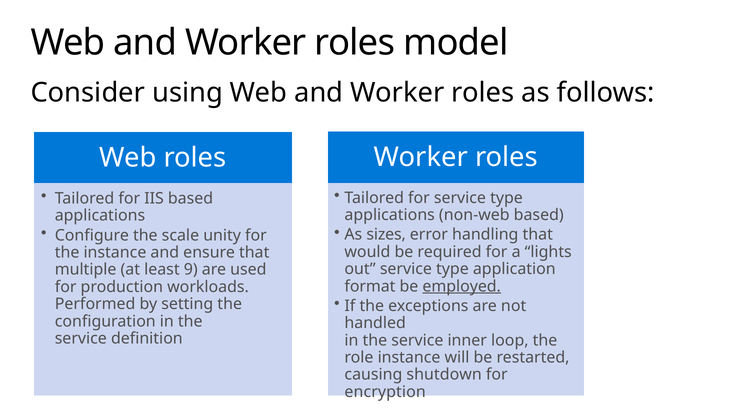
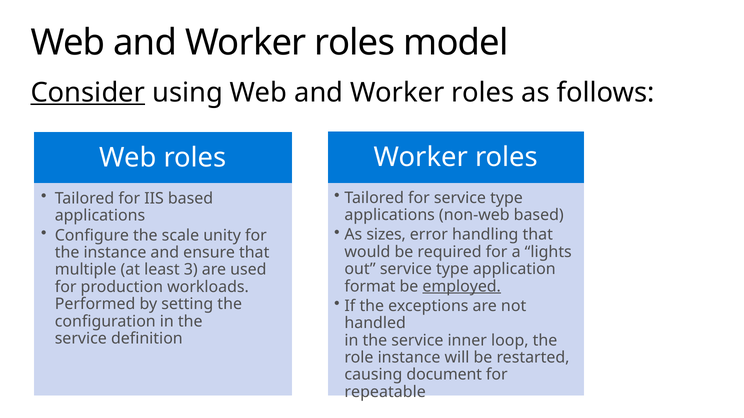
Consider underline: none -> present (88, 93)
9: 9 -> 3 (191, 270)
shutdown: shutdown -> document (444, 375)
encryption: encryption -> repeatable (385, 392)
